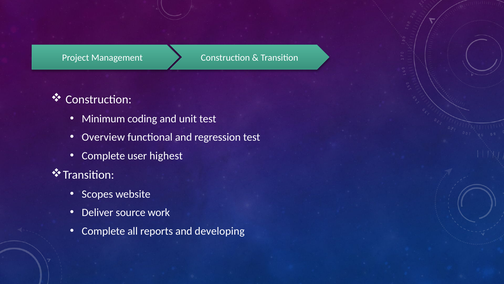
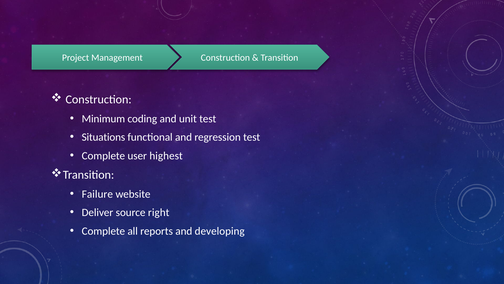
Overview: Overview -> Situations (103, 137)
Scopes: Scopes -> Failure (97, 194)
work: work -> right (159, 212)
